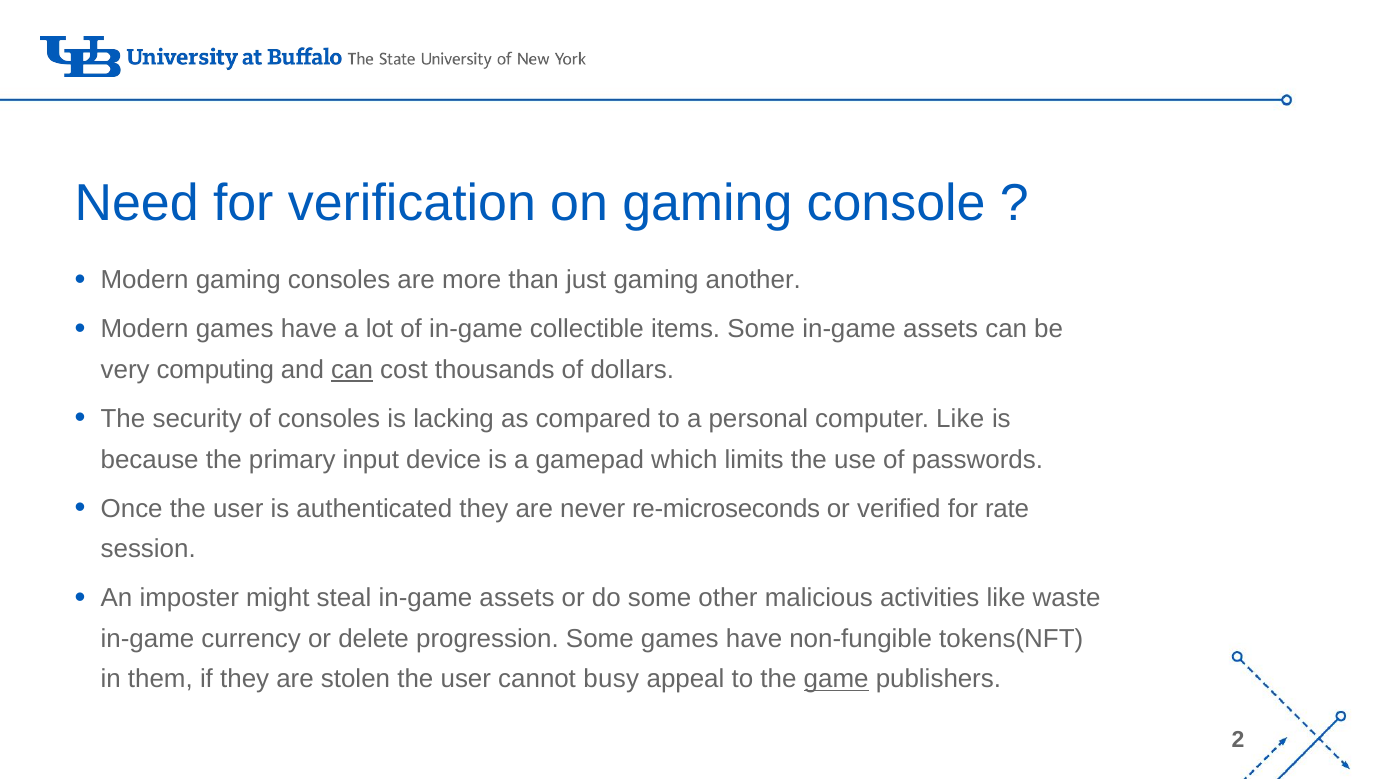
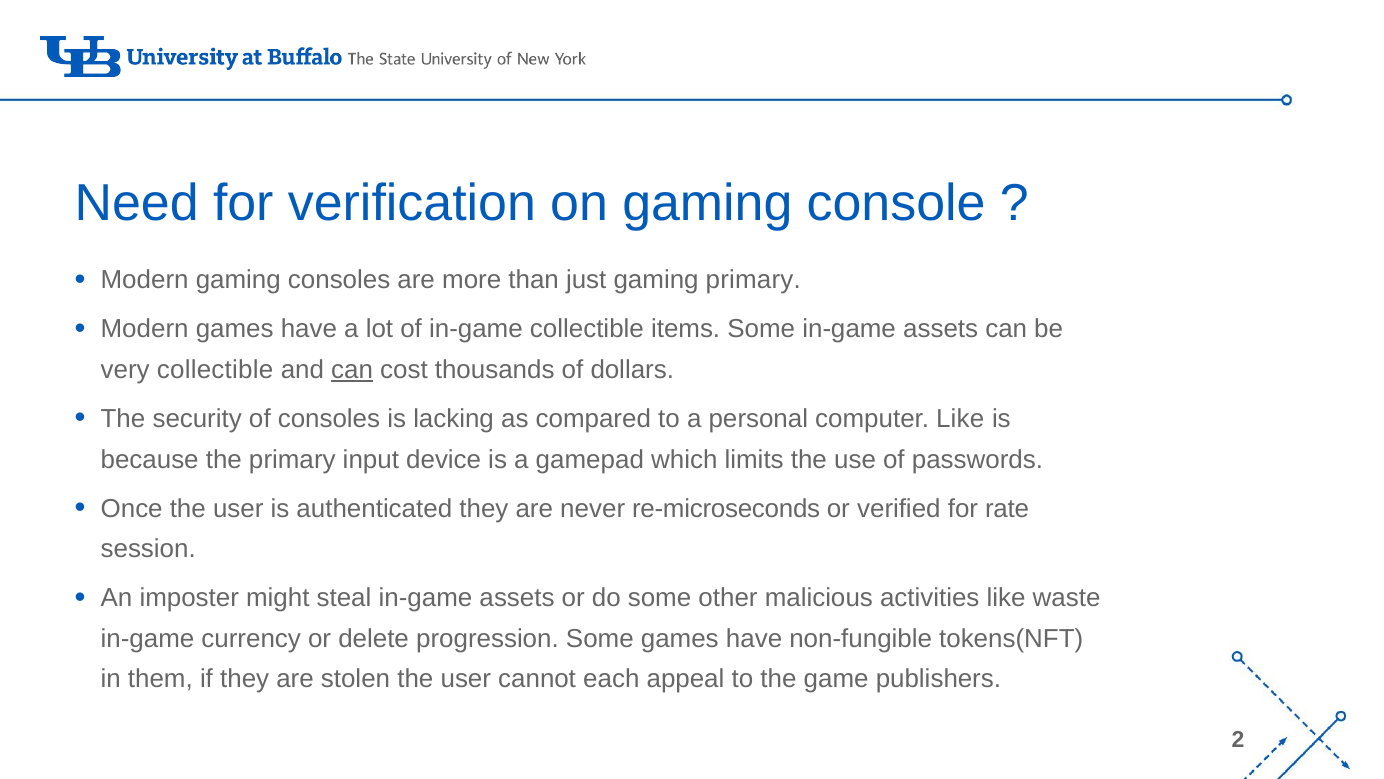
gaming another: another -> primary (753, 280)
very computing: computing -> collectible (215, 370)
busy: busy -> each (611, 679)
game underline: present -> none (836, 679)
